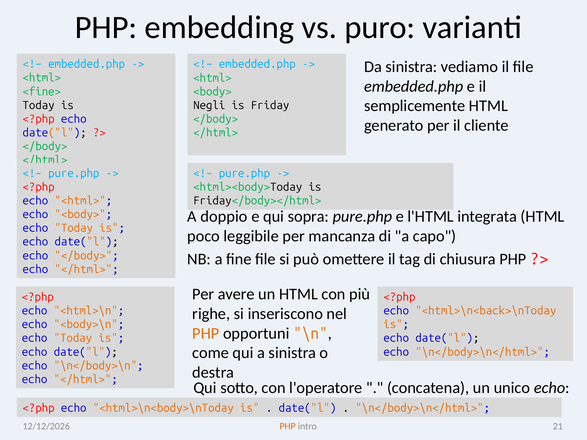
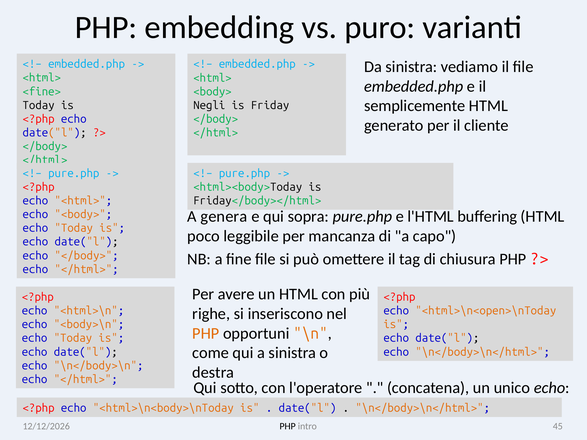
doppio: doppio -> genera (224, 217)
integrata: integrata -> buffering (487, 217)
<html>\n<back>\nToday: <html>\n<back>\nToday -> <html>\n<open>\nToday (486, 311)
PHP colour: orange -> black (288, 427)
21: 21 -> 45 (558, 427)
